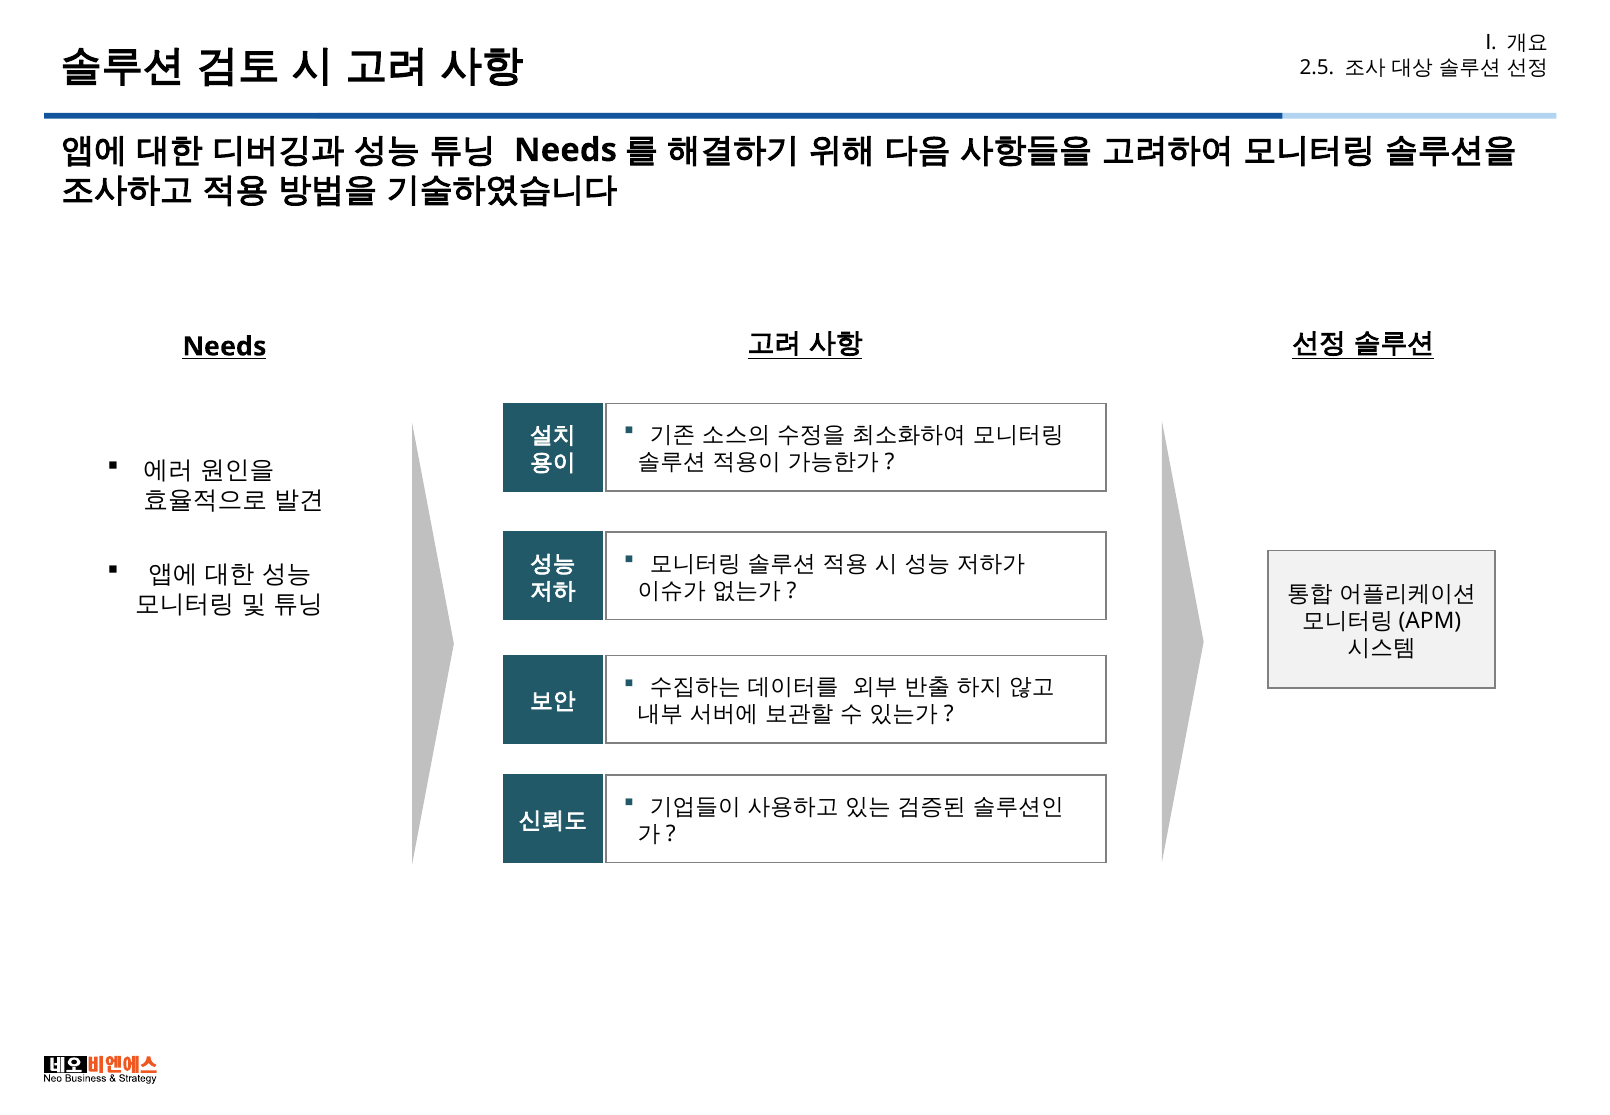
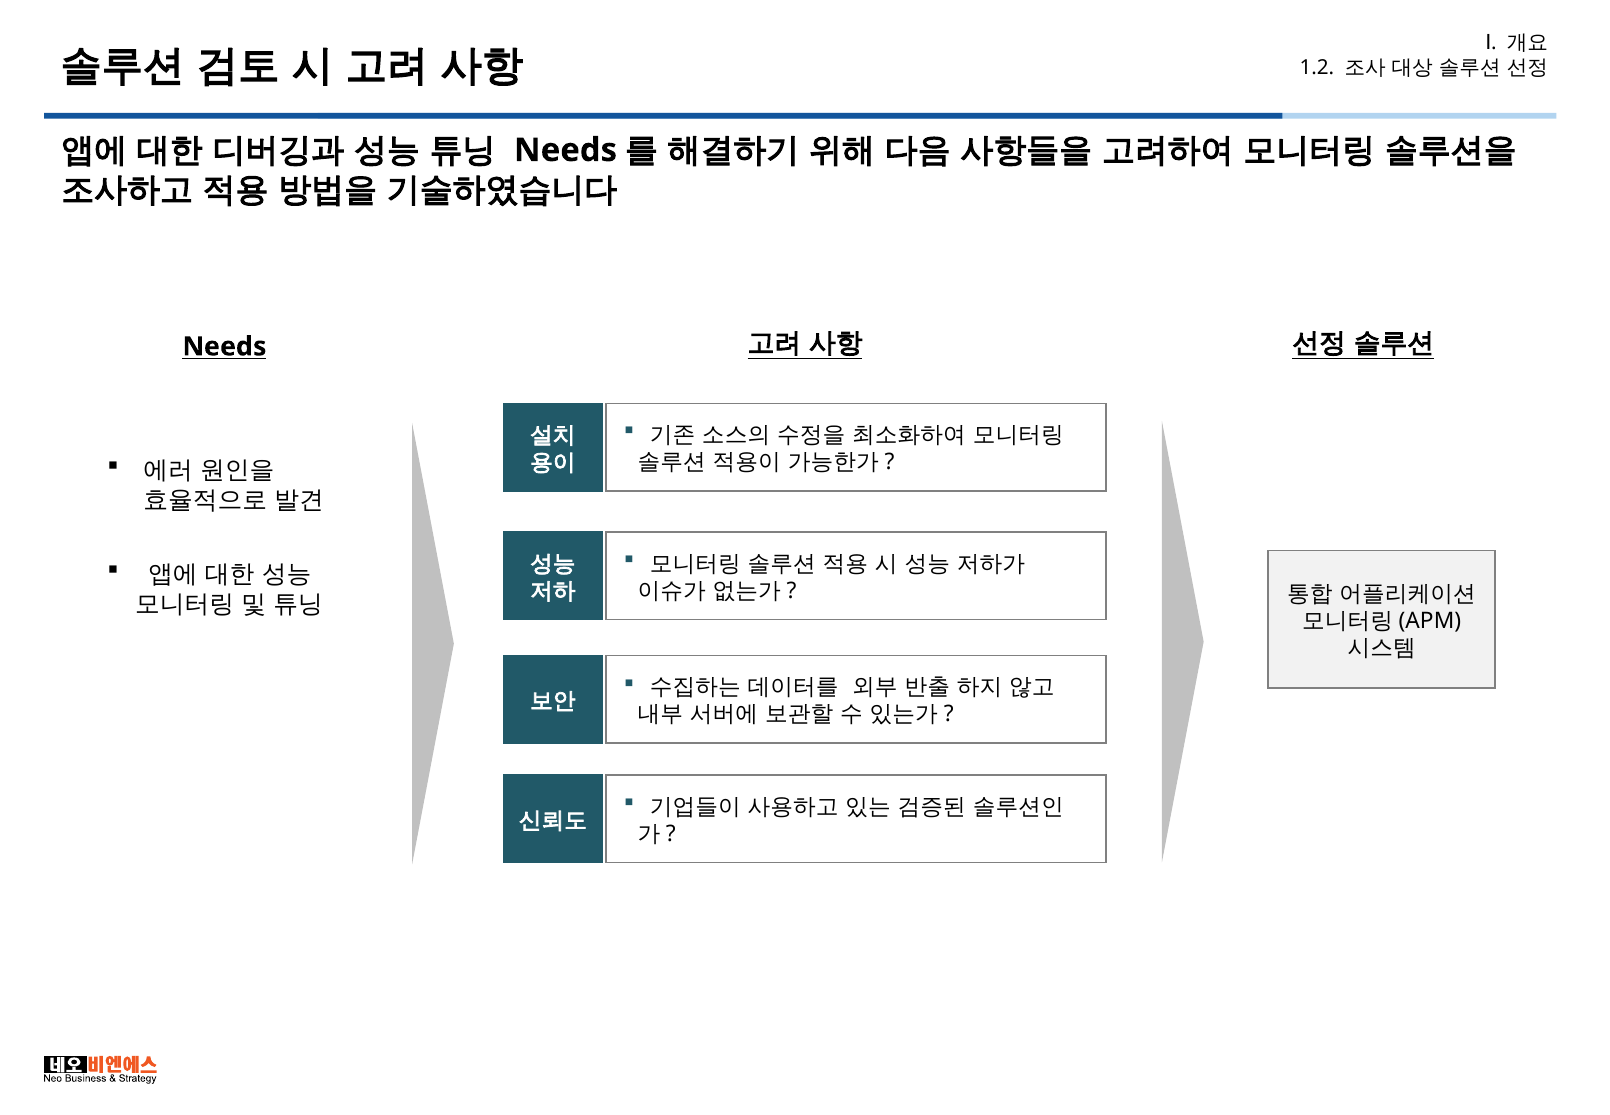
2.5: 2.5 -> 1.2 (1317, 68)
